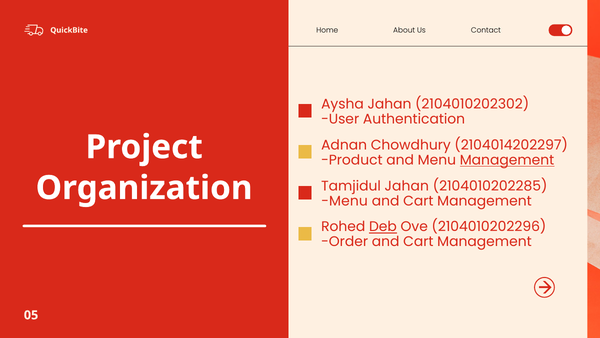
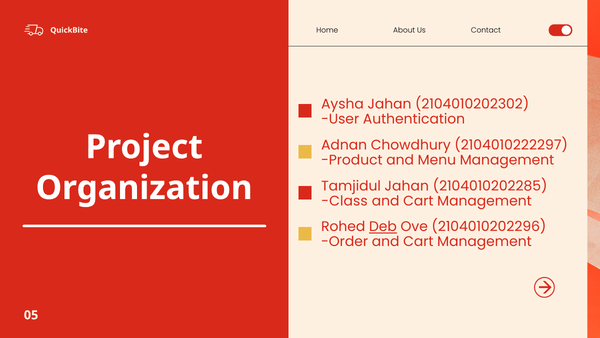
2104014202297: 2104014202297 -> 2104010222297 (511, 145)
Management underline: present -> none (507, 160)
Menu: Menu -> Class (345, 201)
